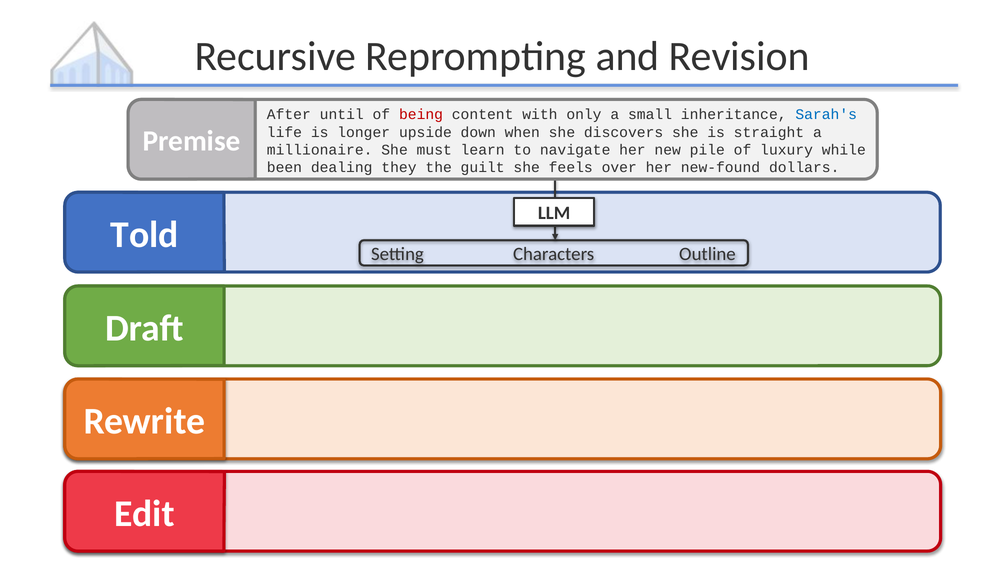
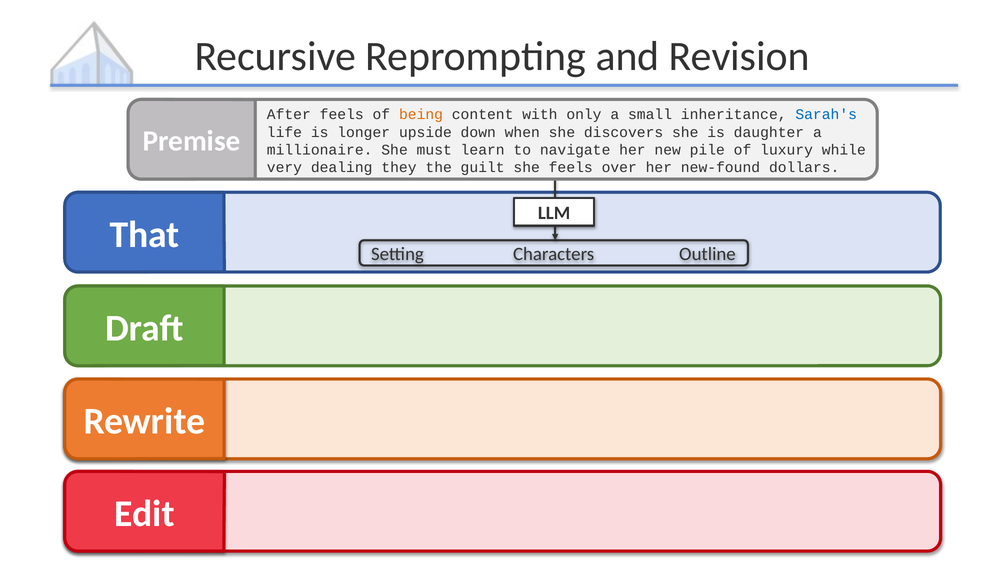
After until: until -> feels (342, 115)
being colour: red -> orange (421, 115)
straight: straight -> daughter (769, 132)
been: been -> very (284, 167)
Told: Told -> That (145, 235)
